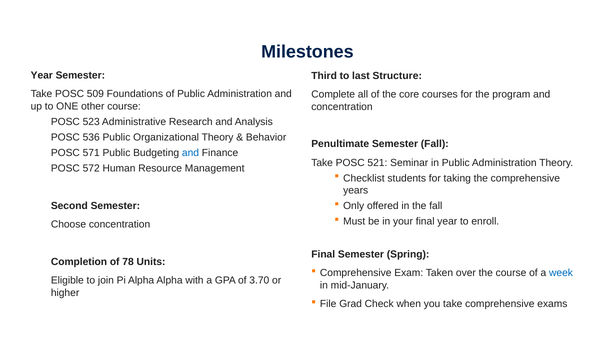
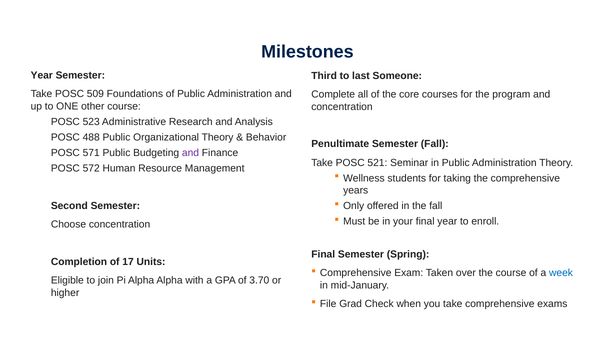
Structure: Structure -> Someone (397, 76)
536: 536 -> 488 (91, 137)
and colour: blue -> purple (191, 153)
Checklist: Checklist -> Wellness (364, 178)
78: 78 -> 17 (128, 262)
